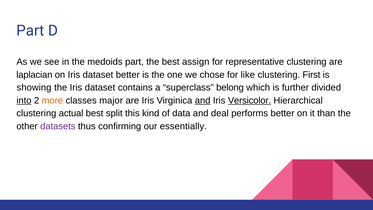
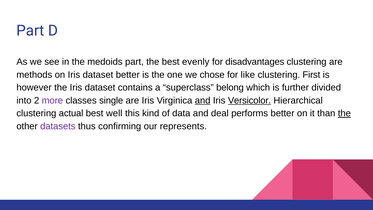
assign: assign -> evenly (196, 62)
representative: representative -> disadvantages (255, 62)
laplacian: laplacian -> methods (34, 75)
showing: showing -> however (34, 88)
into underline: present -> none (24, 100)
more colour: orange -> purple (52, 100)
major: major -> single (111, 100)
split: split -> well (114, 113)
the underline: none -> present (344, 113)
essentially: essentially -> represents (183, 126)
